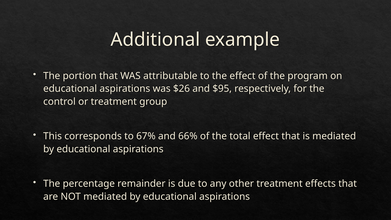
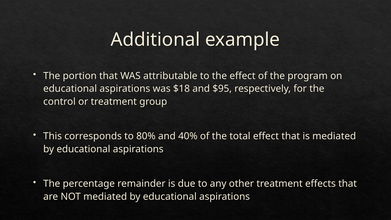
$26: $26 -> $18 (182, 89)
67%: 67% -> 80% (146, 136)
66%: 66% -> 40% (188, 136)
